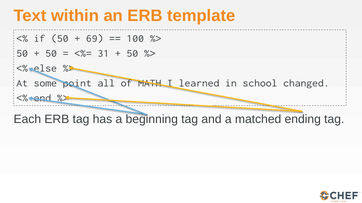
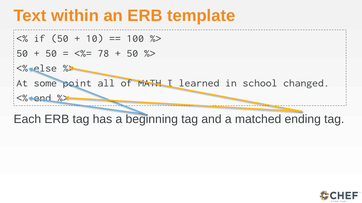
69: 69 -> 10 (95, 38)
31: 31 -> 78 (103, 53)
